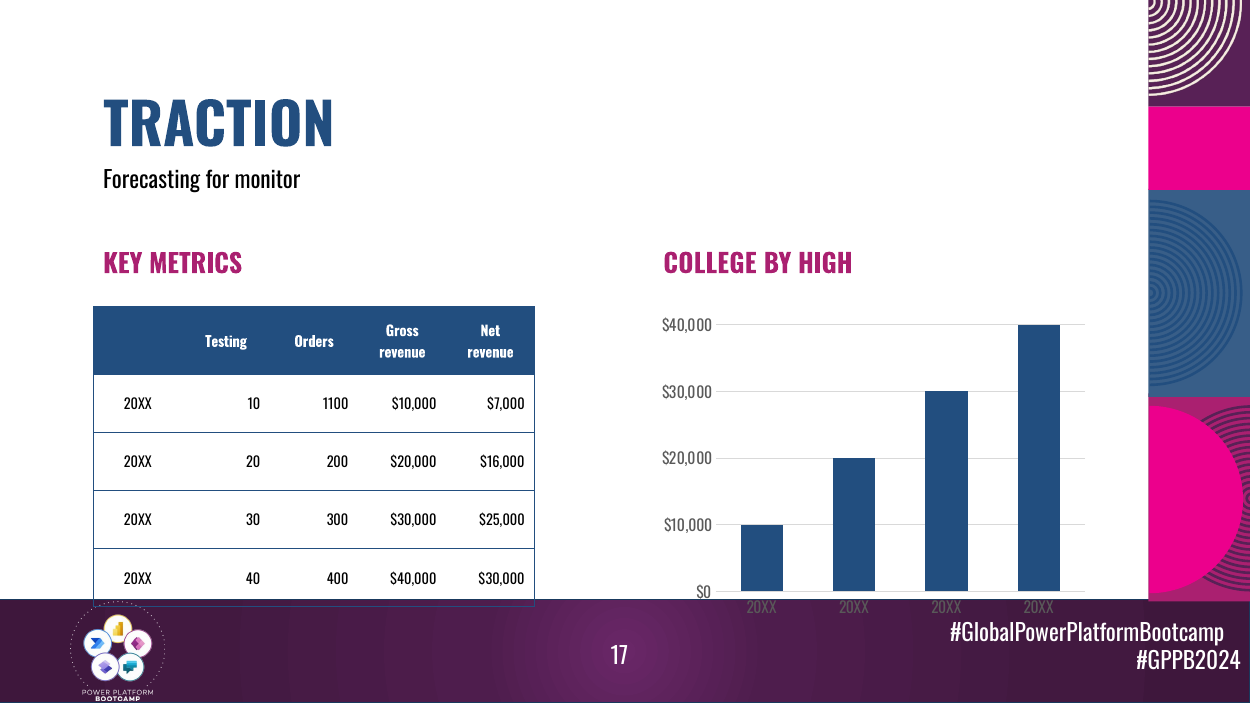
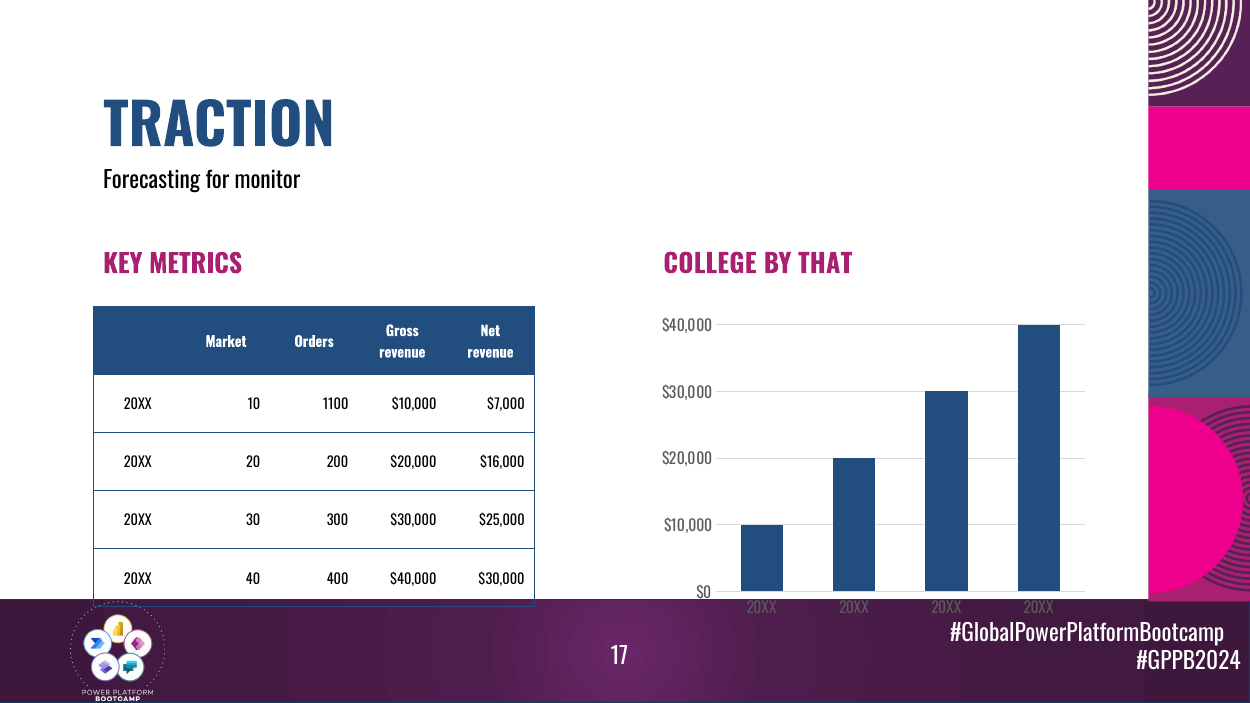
HIGH: HIGH -> THAT (825, 264)
Testing: Testing -> Market (226, 342)
